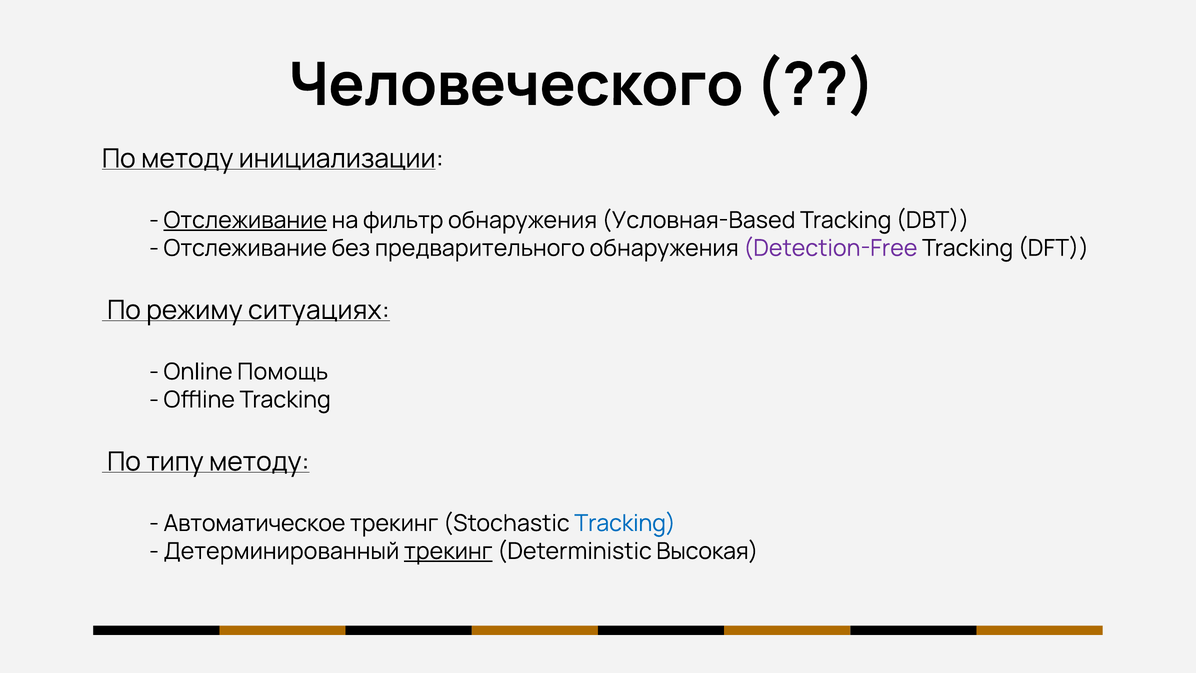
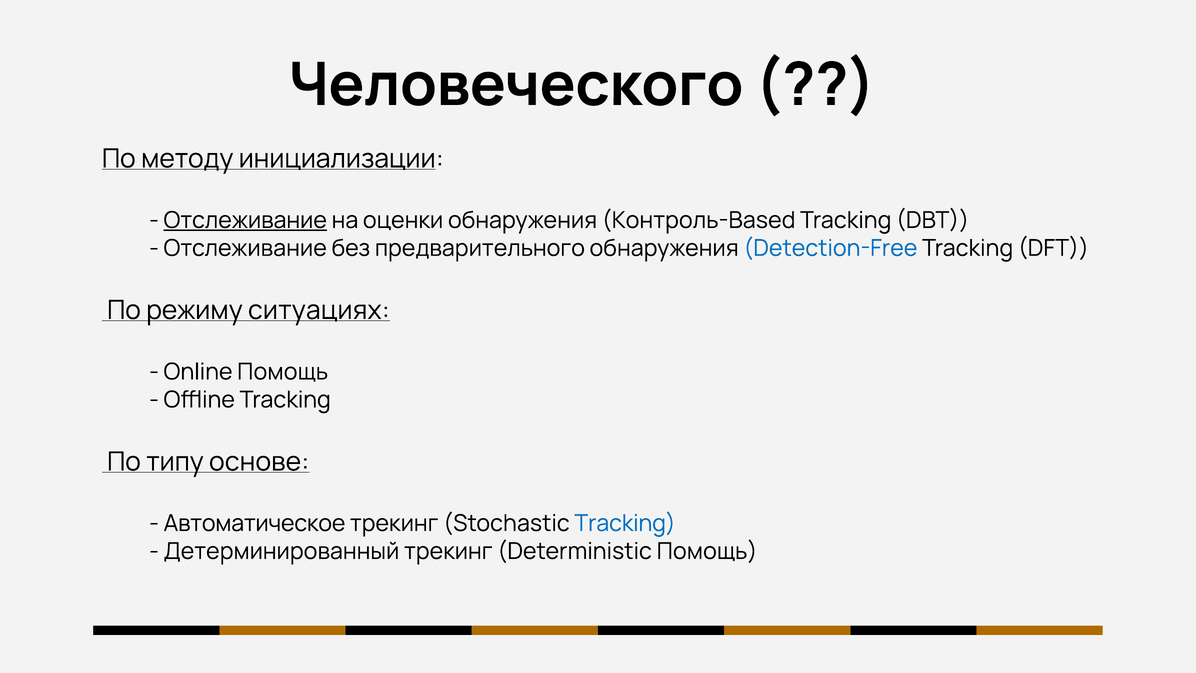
фильтр: фильтр -> оценки (403, 220)
Условная-Based: Условная-Based -> Контроль-Based (699, 220)
Detection-Free colour: purple -> blue (830, 248)
типу методу: методу -> основе (259, 462)
трекинг underline: present -> none (448, 551)
Deterministic Высокая: Высокая -> Помощь (707, 551)
